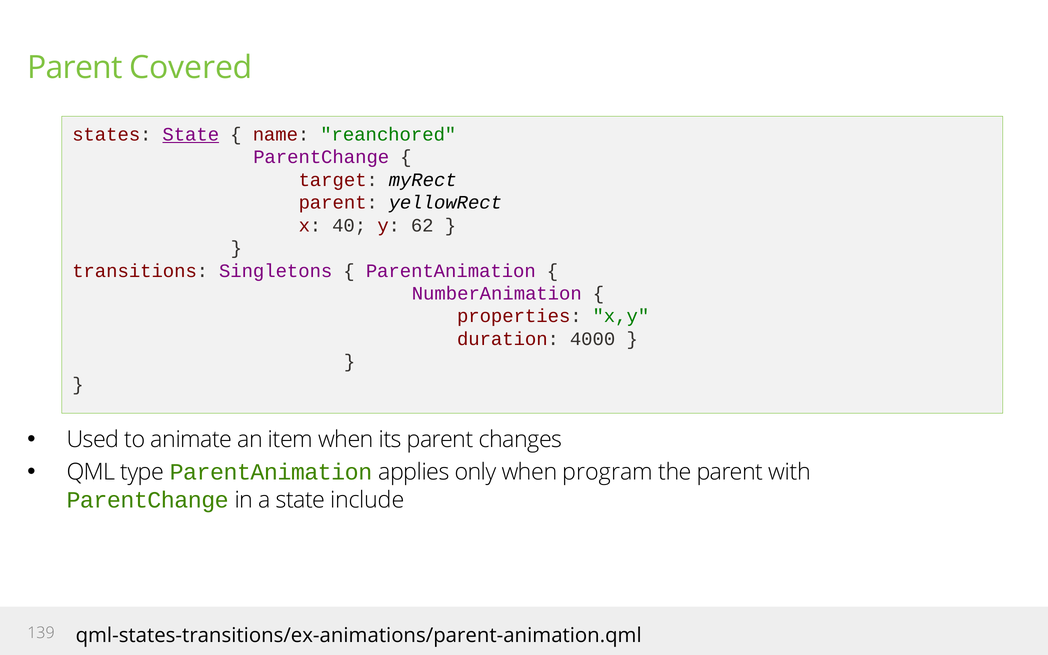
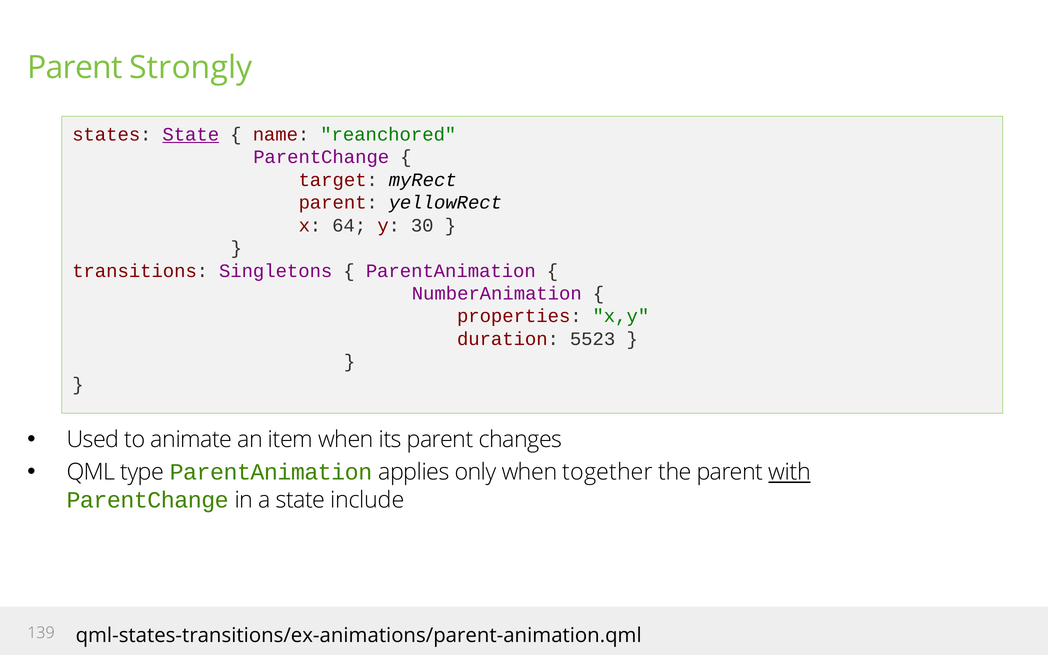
Covered: Covered -> Strongly (191, 68)
40: 40 -> 64 (349, 225)
62: 62 -> 30 (422, 225)
4000: 4000 -> 5523 (593, 339)
program: program -> together (608, 472)
with underline: none -> present (790, 472)
